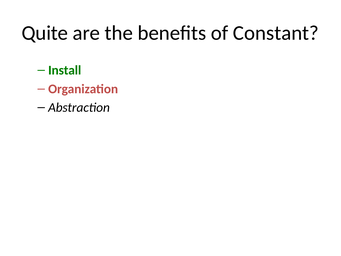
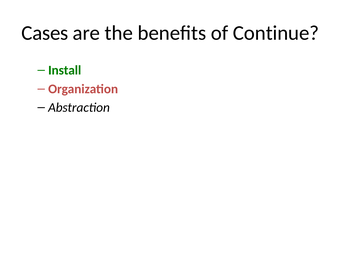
Quite: Quite -> Cases (45, 33)
Constant: Constant -> Continue (276, 33)
